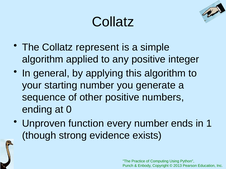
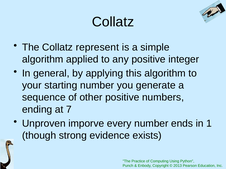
0: 0 -> 7 (69, 110)
function: function -> imporve (86, 124)
